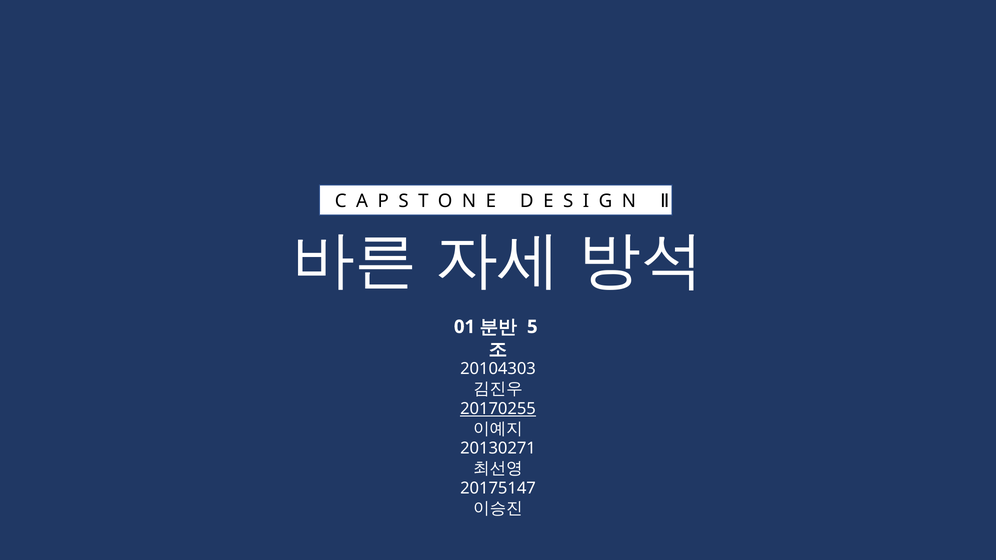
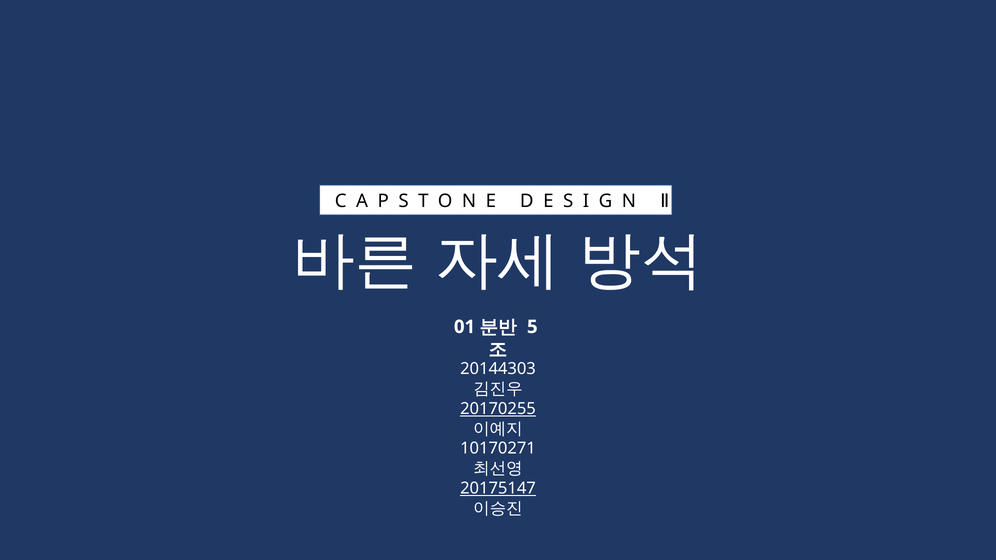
20104303: 20104303 -> 20144303 (498, 369)
20130271: 20130271 -> 10170271 (498, 449)
20175147 underline: none -> present (498, 488)
